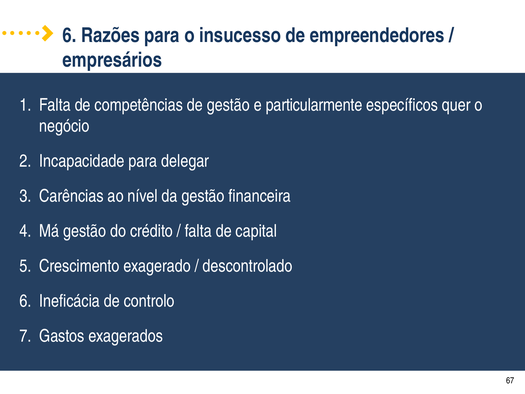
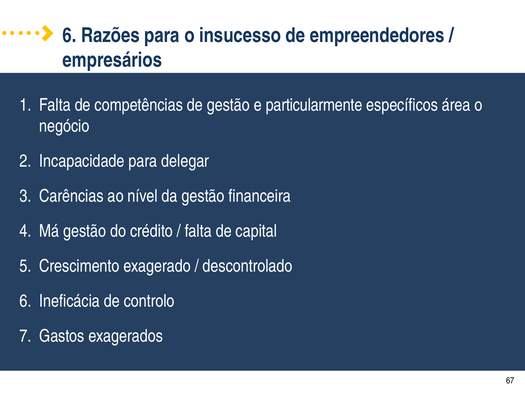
quer: quer -> área (456, 105)
